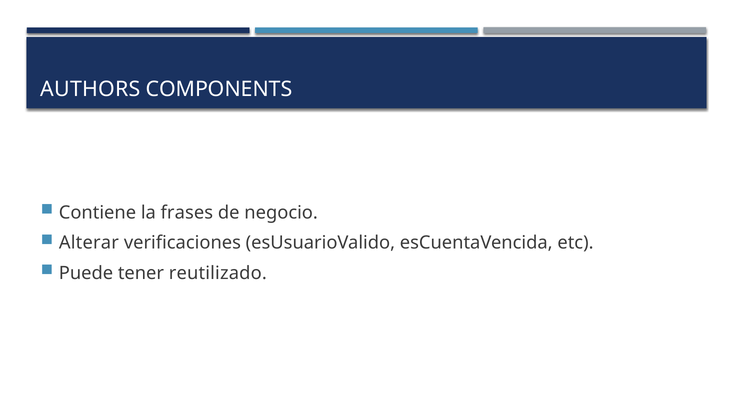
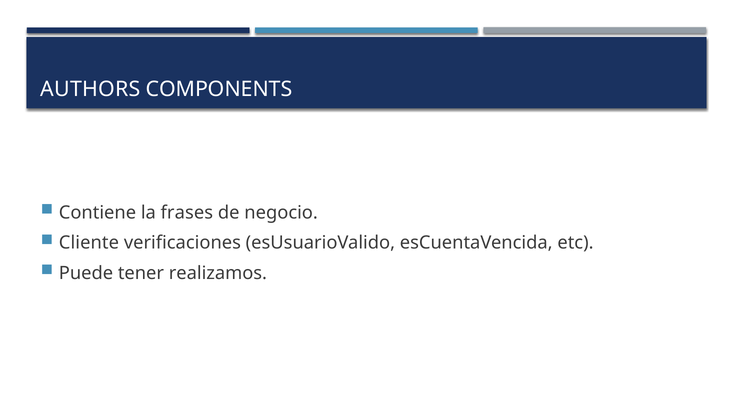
Alterar: Alterar -> Cliente (89, 243)
reutilizado: reutilizado -> realizamos (218, 273)
